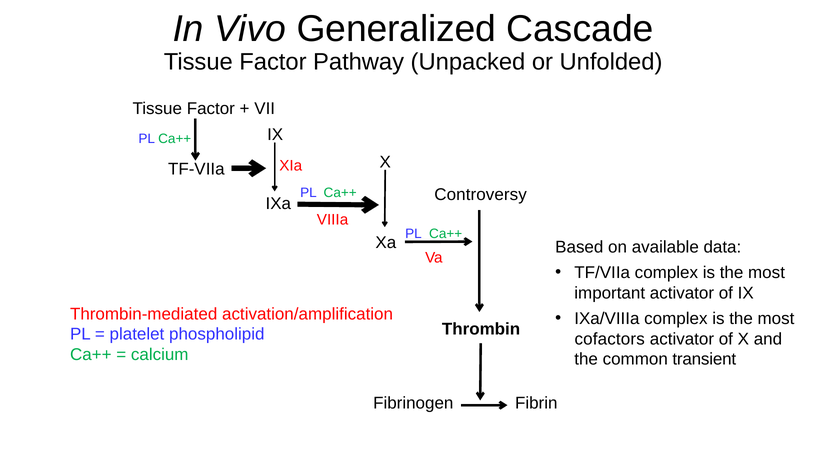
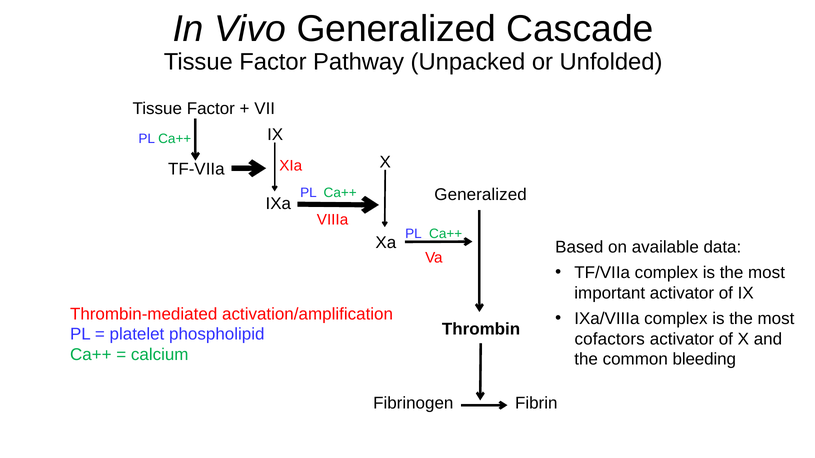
Ca++ Controversy: Controversy -> Generalized (481, 195)
transient: transient -> bleeding (704, 360)
